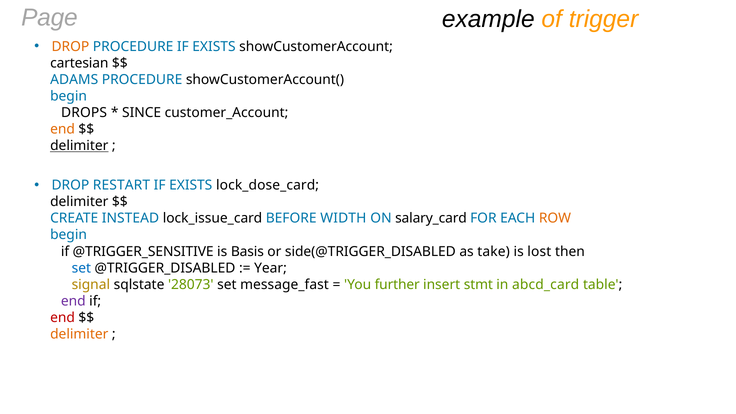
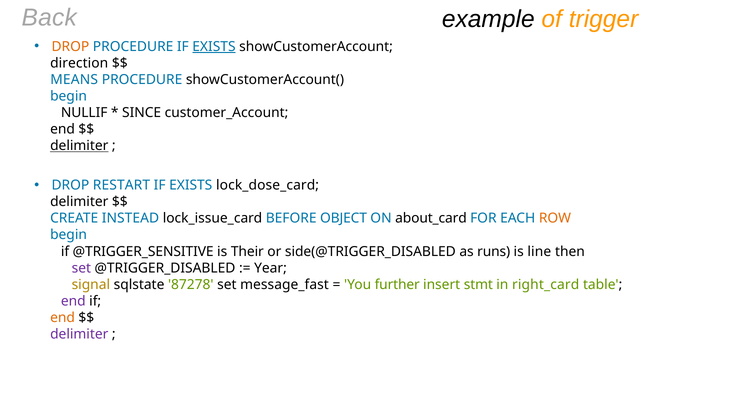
Page: Page -> Back (49, 18)
EXISTS underline: none -> present (214, 46)
cartesian: cartesian -> direction (79, 63)
ADAMS: ADAMS -> MEANS (74, 80)
DROPS: DROPS -> NULLIF (84, 113)
end colour: orange -> black (63, 129)
WIDTH: WIDTH -> OBJECT (344, 218)
salary_card: salary_card -> about_card (431, 218)
Basis: Basis -> Their (247, 251)
take: take -> runs (494, 251)
lost: lost -> line (539, 251)
set colour: blue -> purple (81, 268)
28073: 28073 -> 87278 (191, 285)
abcd_card: abcd_card -> right_card (546, 285)
end colour: red -> orange (63, 318)
delimiter colour: orange -> purple (79, 334)
